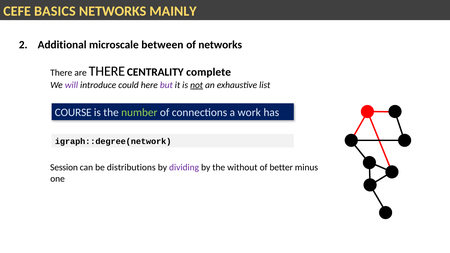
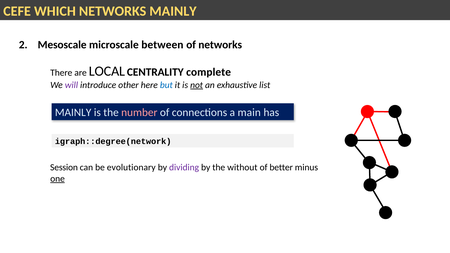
BASICS: BASICS -> WHICH (55, 11)
Additional: Additional -> Mesoscale (62, 45)
are THERE: THERE -> LOCAL (107, 71)
could: could -> other (129, 85)
but colour: purple -> blue (166, 85)
COURSE: COURSE -> MAINLY (73, 113)
number colour: light green -> pink (139, 113)
work: work -> main (249, 113)
distributions: distributions -> evolutionary (131, 167)
one underline: none -> present (58, 179)
